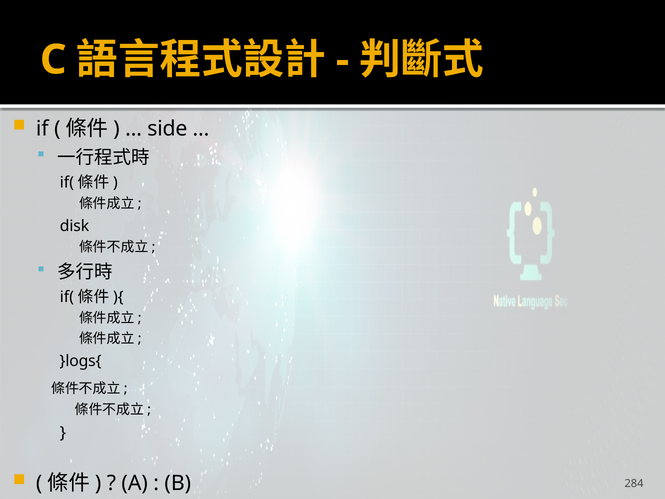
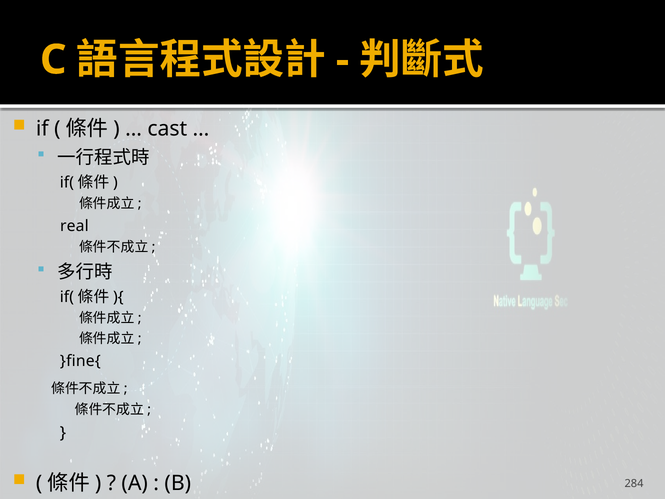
side: side -> cast (167, 129)
disk: disk -> real (74, 226)
}logs{: }logs{ -> }fine{ (80, 361)
